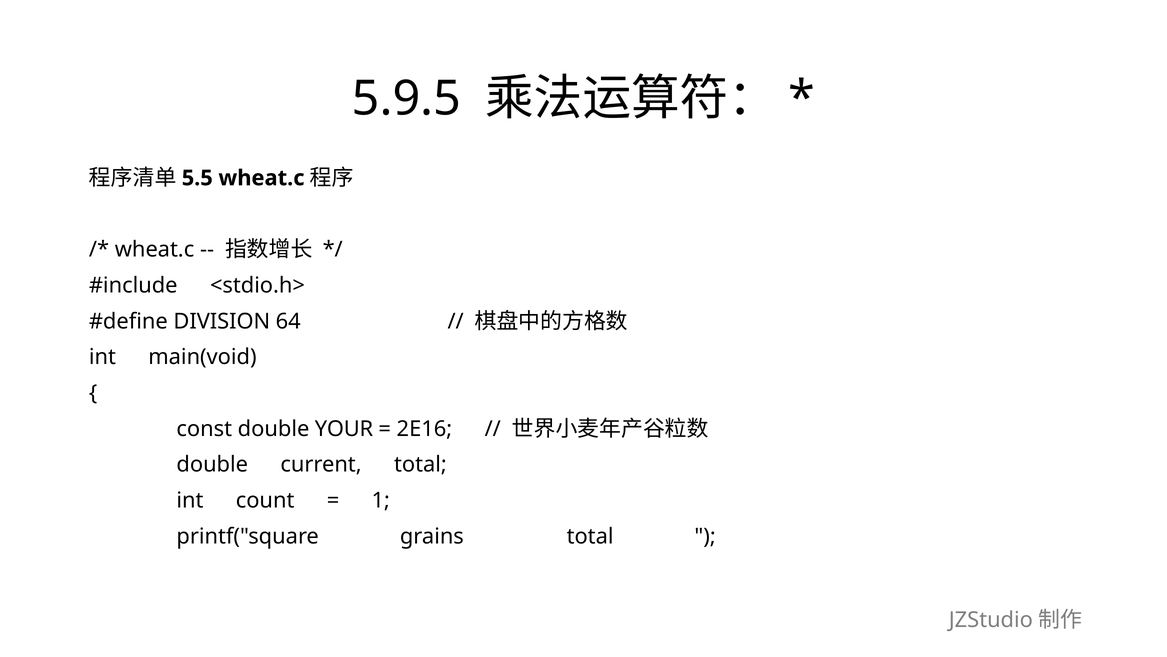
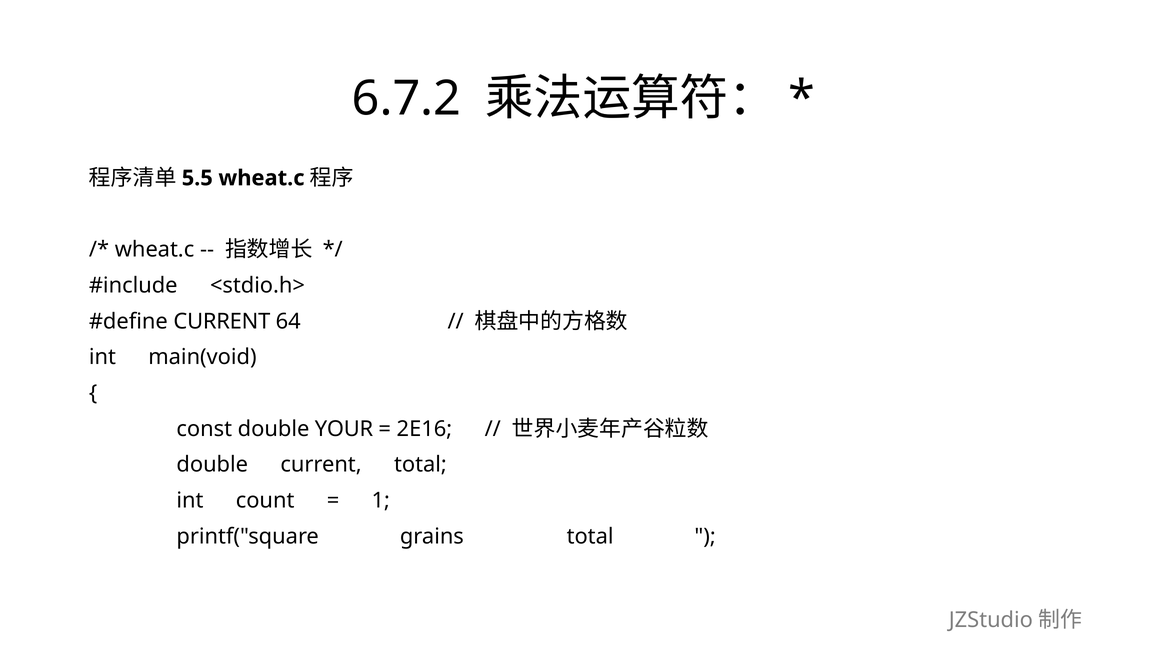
5.9.5: 5.9.5 -> 6.7.2 (406, 99)
DIVISION: DIVISION -> CURRENT (222, 321)
